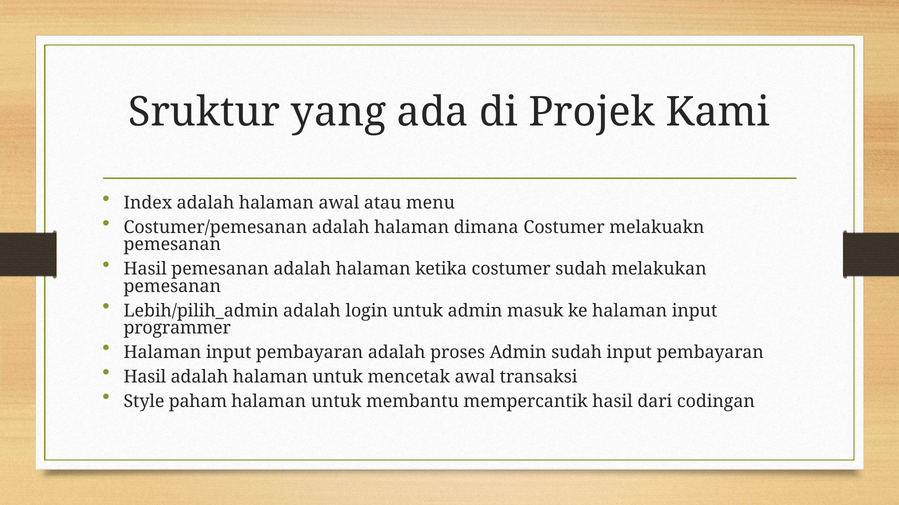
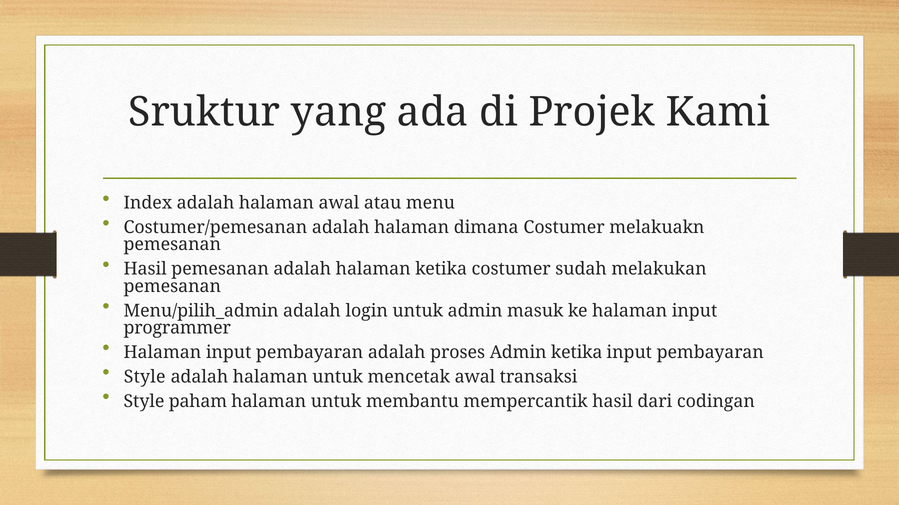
Lebih/pilih_admin: Lebih/pilih_admin -> Menu/pilih_admin (201, 311)
Admin sudah: sudah -> ketika (577, 353)
Hasil: Hasil -> Style (145, 377)
